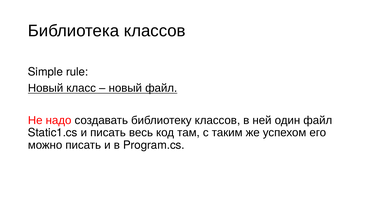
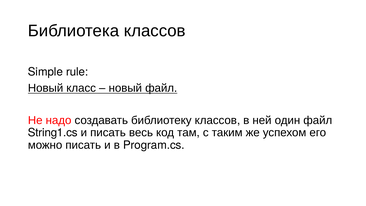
Static1.cs: Static1.cs -> String1.cs (53, 133)
